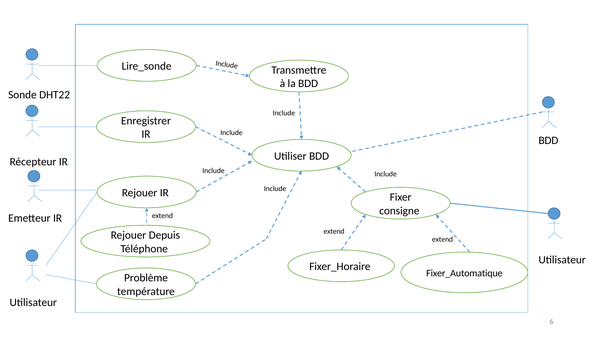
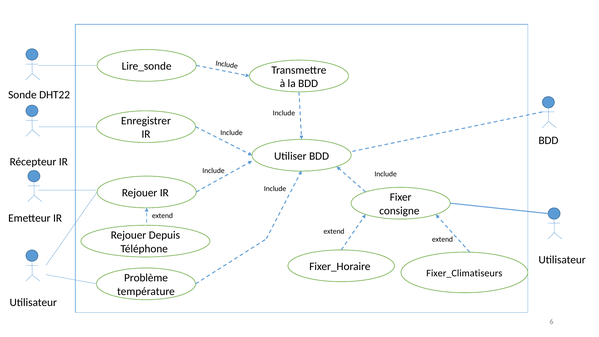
Fixer_Automatique: Fixer_Automatique -> Fixer_Climatiseurs (464, 273)
